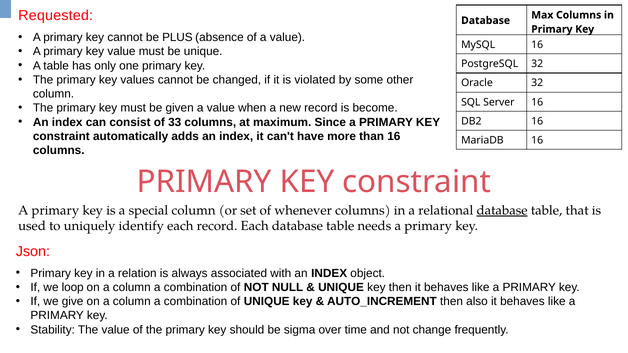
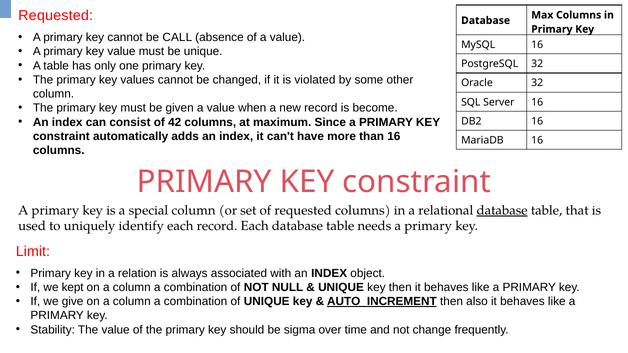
PLUS: PLUS -> CALL (177, 37)
33: 33 -> 42 (175, 122)
of whenever: whenever -> requested (303, 211)
Json: Json -> Limit (33, 252)
loop: loop -> kept (73, 288)
AUTO_INCREMENT underline: none -> present (382, 302)
